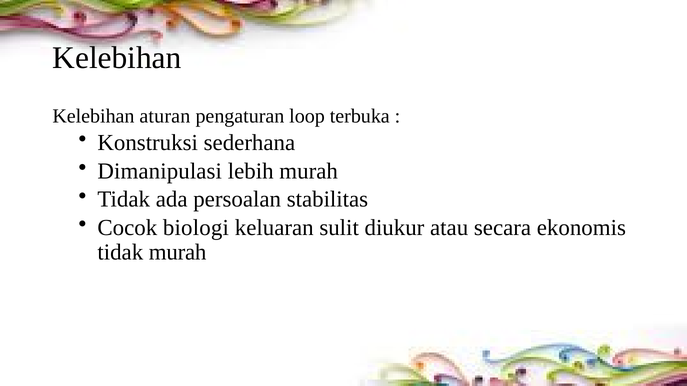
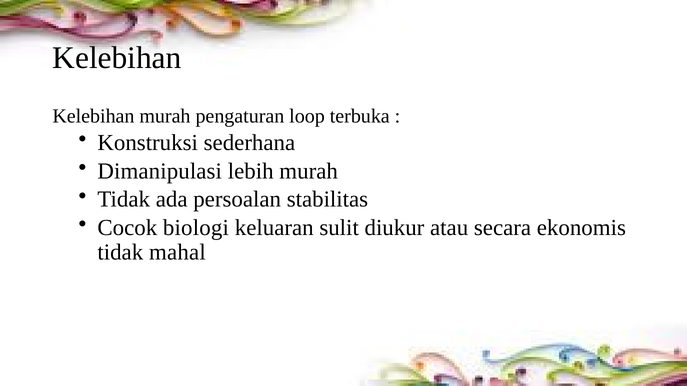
Kelebihan aturan: aturan -> murah (165, 116)
tidak murah: murah -> mahal (177, 253)
